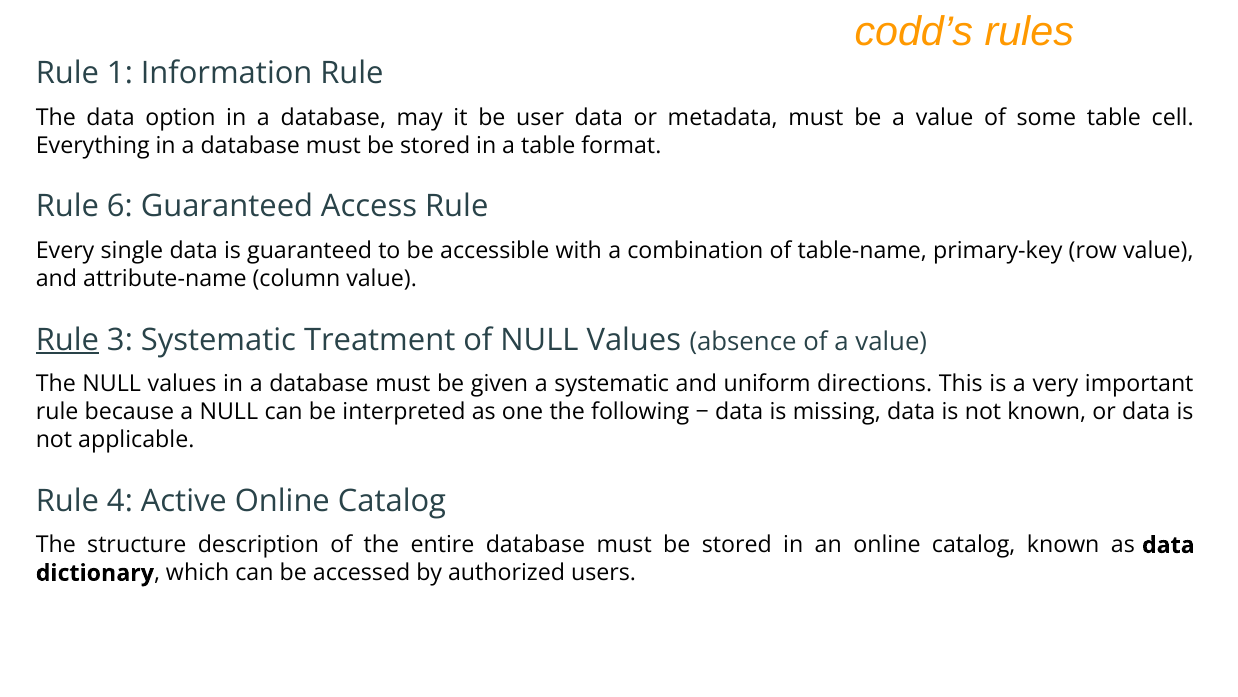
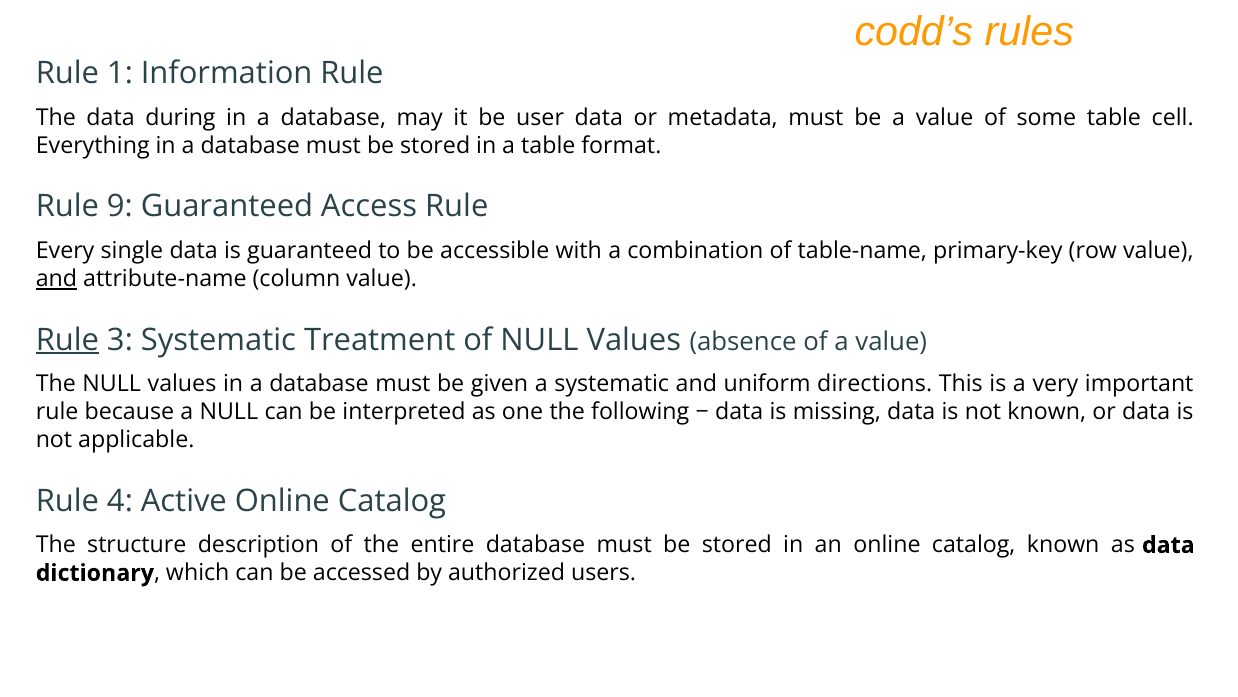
option: option -> during (180, 118)
6: 6 -> 9 (120, 206)
and underline: none -> present (56, 279)
